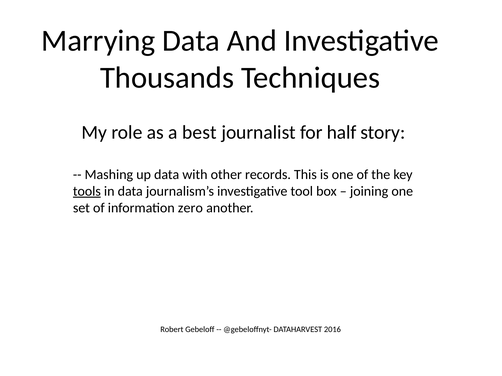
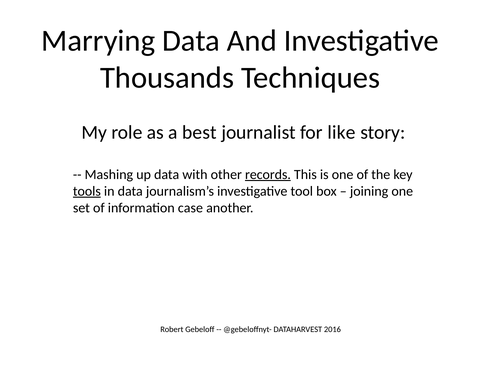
half: half -> like (341, 133)
records underline: none -> present (268, 175)
zero: zero -> case (190, 208)
